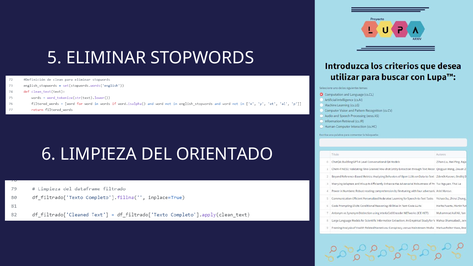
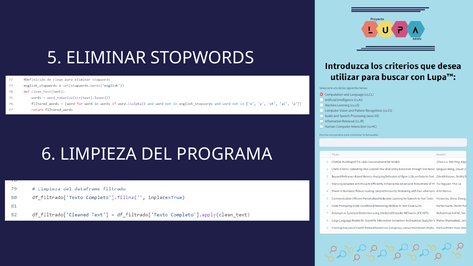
ORIENTADO: ORIENTADO -> PROGRAMA (224, 154)
